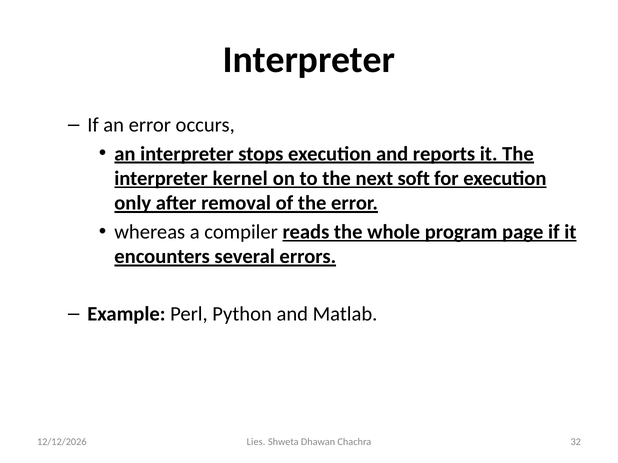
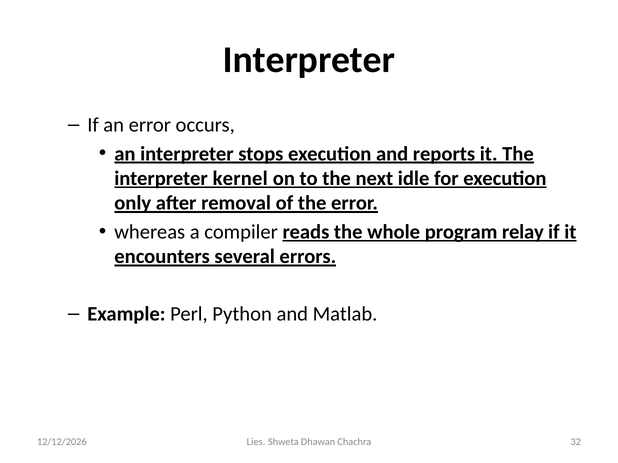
soft: soft -> idle (414, 179)
page: page -> relay (523, 232)
